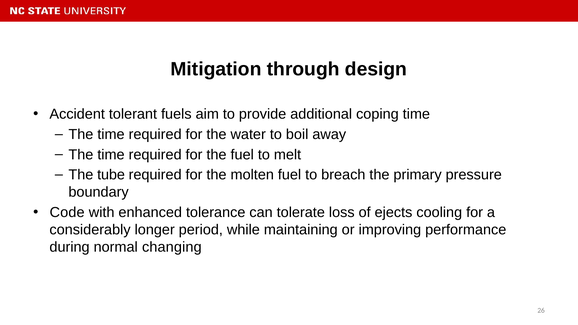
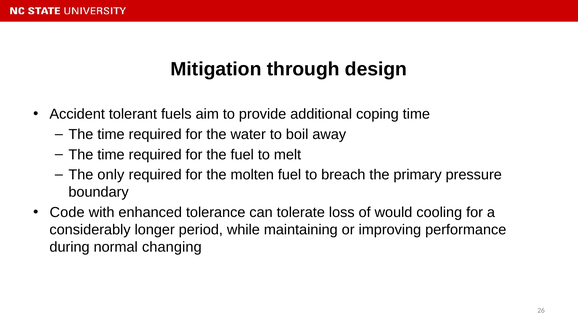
tube: tube -> only (111, 175)
ejects: ejects -> would (393, 213)
